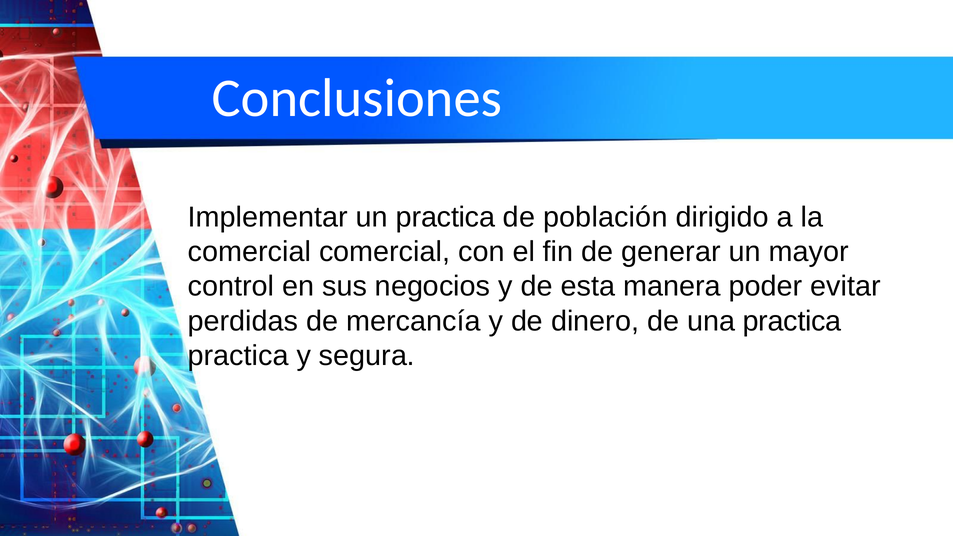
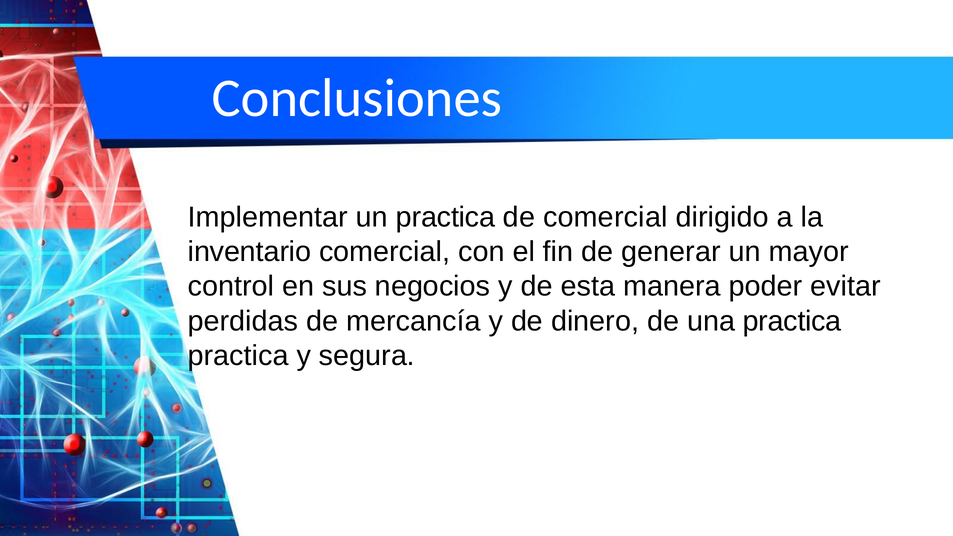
de población: población -> comercial (605, 217)
comercial: comercial -> inventario (249, 252)
